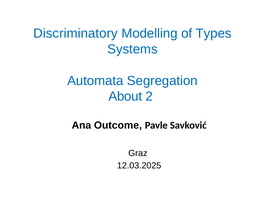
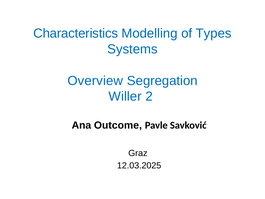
Discriminatory: Discriminatory -> Characteristics (76, 33)
Automata: Automata -> Overview (95, 81)
About: About -> Willer (125, 96)
